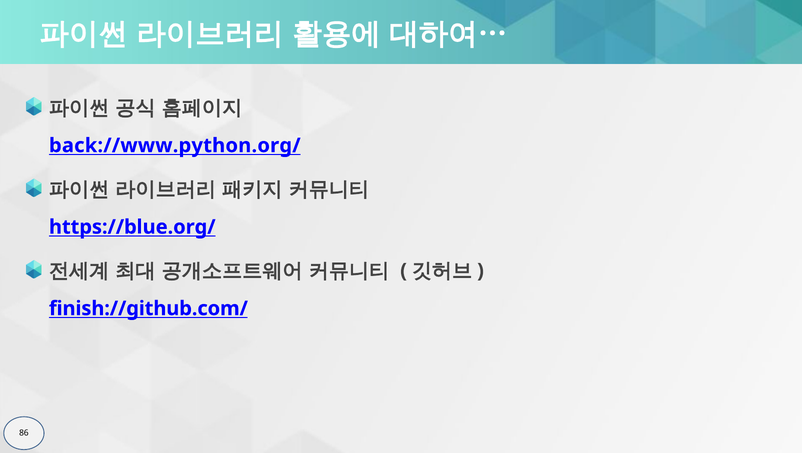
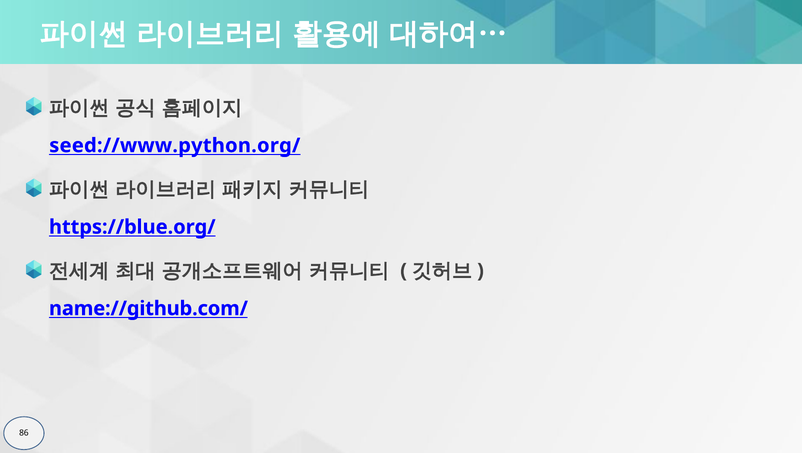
back://www.python.org/: back://www.python.org/ -> seed://www.python.org/ (175, 146)
finish://github.com/: finish://github.com/ -> name://github.com/ (148, 309)
